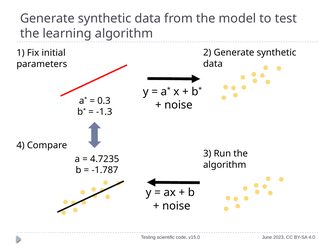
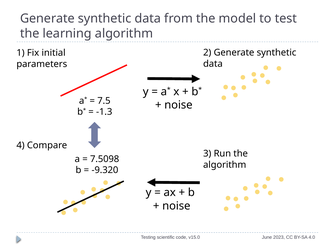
0.3: 0.3 -> 7.5 (104, 101)
4.7235: 4.7235 -> 7.5098 (105, 159)
-1.787: -1.787 -> -9.320 (105, 170)
